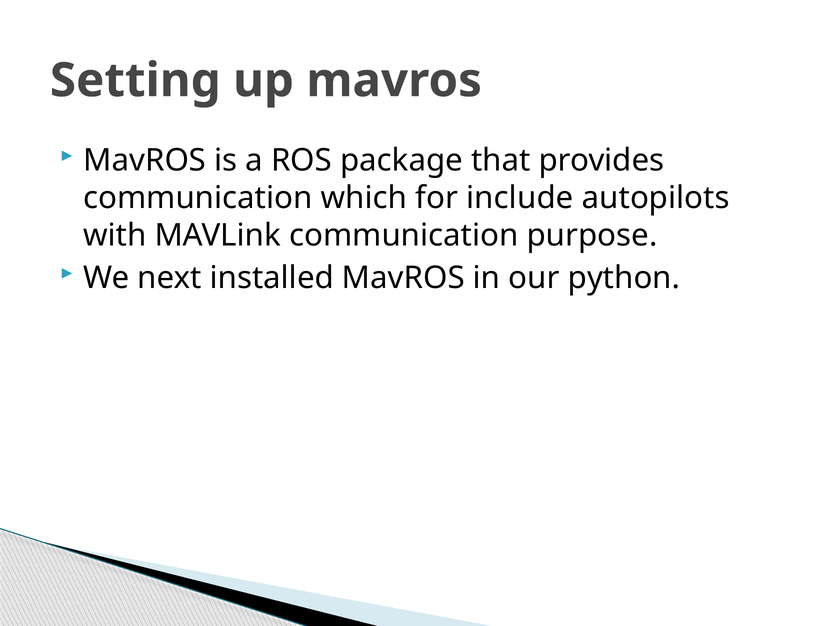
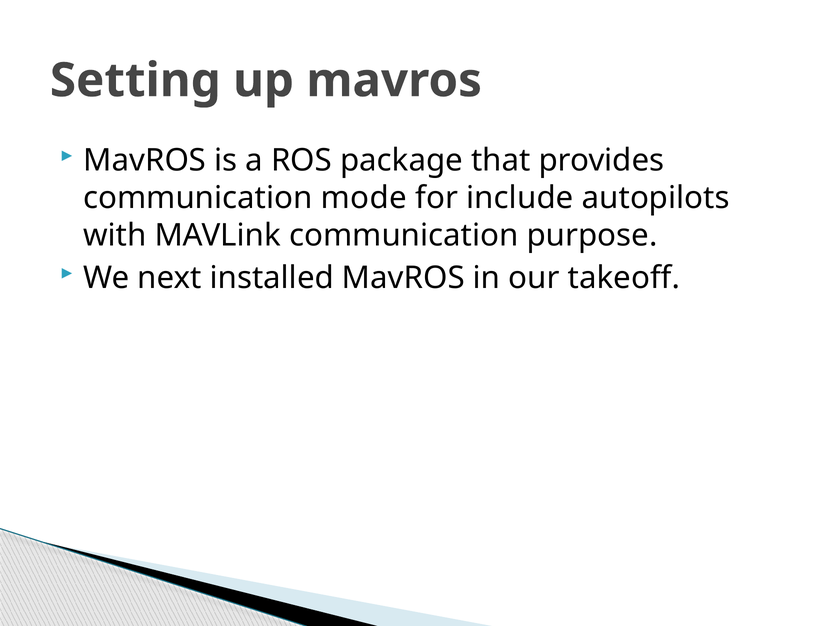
which: which -> mode (364, 198)
python: python -> takeoff (624, 278)
